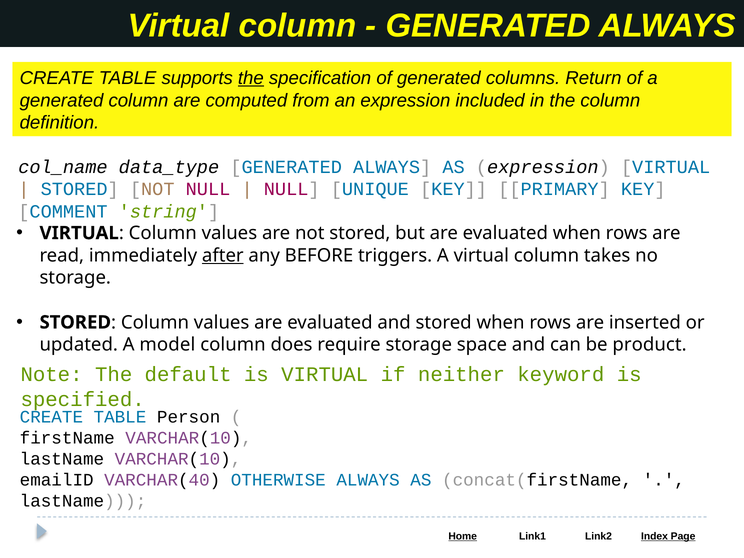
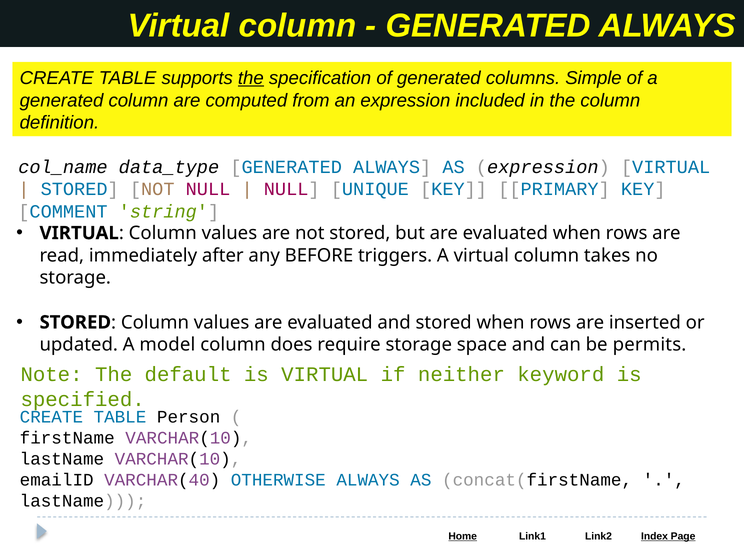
Return: Return -> Simple (593, 78)
after underline: present -> none (223, 255)
product: product -> permits (649, 345)
